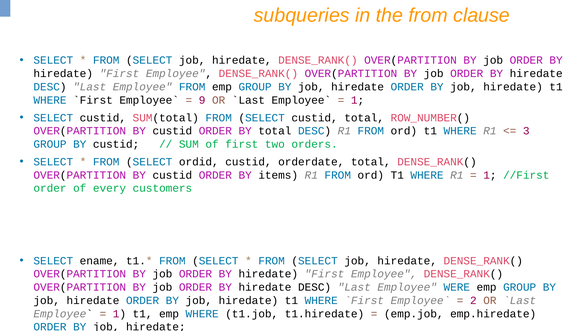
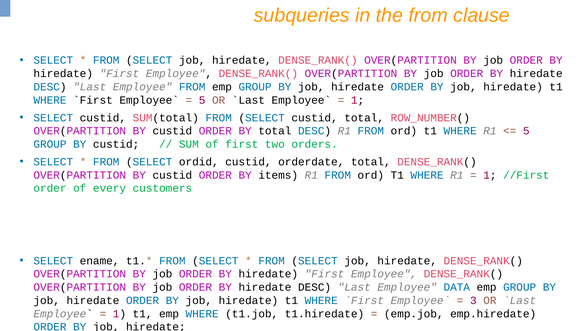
9: 9 -> 5 (202, 100)
3: 3 -> 5 (526, 131)
WERE: WERE -> DATA (457, 287)
2: 2 -> 3 (473, 300)
